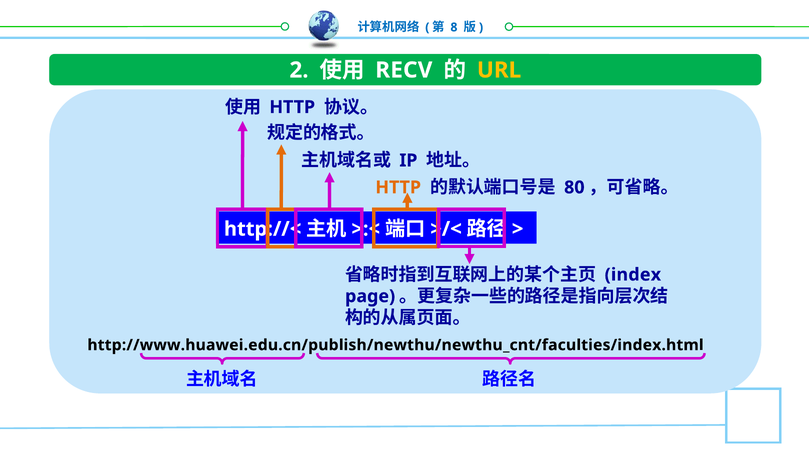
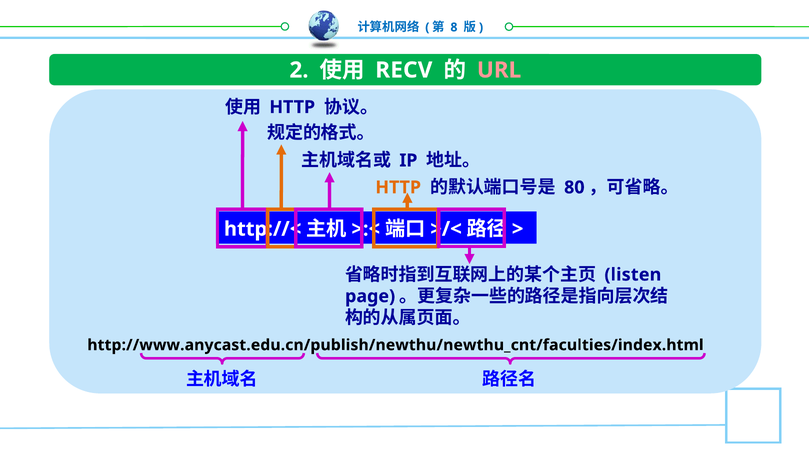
URL colour: yellow -> pink (499, 70)
index: index -> listen (633, 275)
http://www.huawei.edu.cn/publish/newthu/newthu_cnt/faculties/index.html: http://www.huawei.edu.cn/publish/newthu/newthu_cnt/faculties/index.html -> http://www.anycast.edu.cn/publish/newthu/newthu_cnt/faculties/index.html (396, 345)
